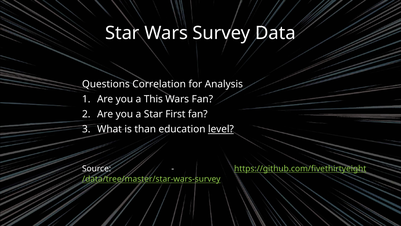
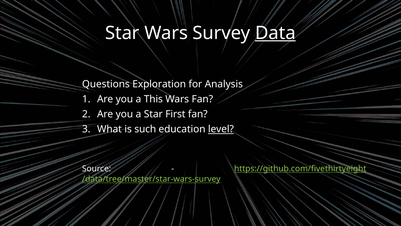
Data underline: none -> present (275, 33)
Correlation: Correlation -> Exploration (159, 84)
than: than -> such (145, 129)
